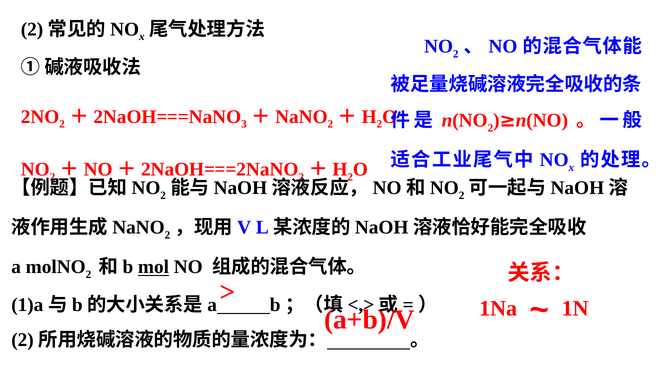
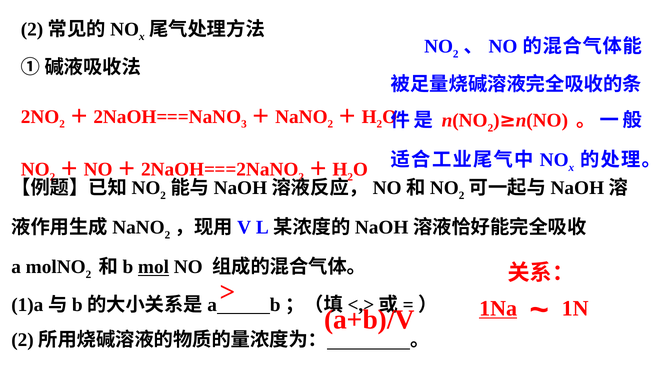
1Na underline: none -> present (498, 308)
